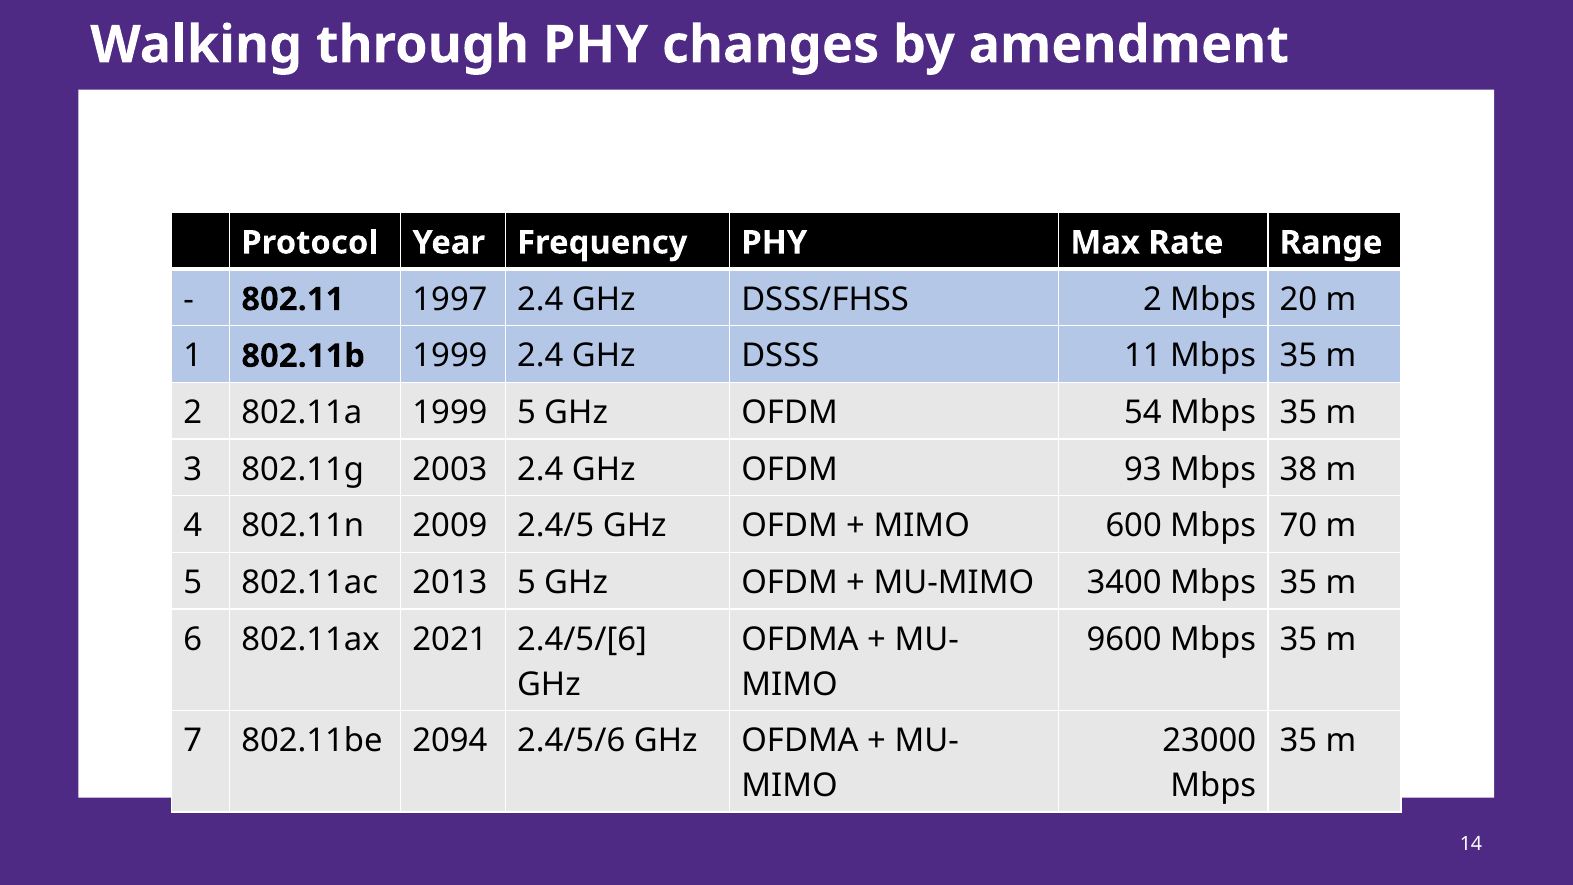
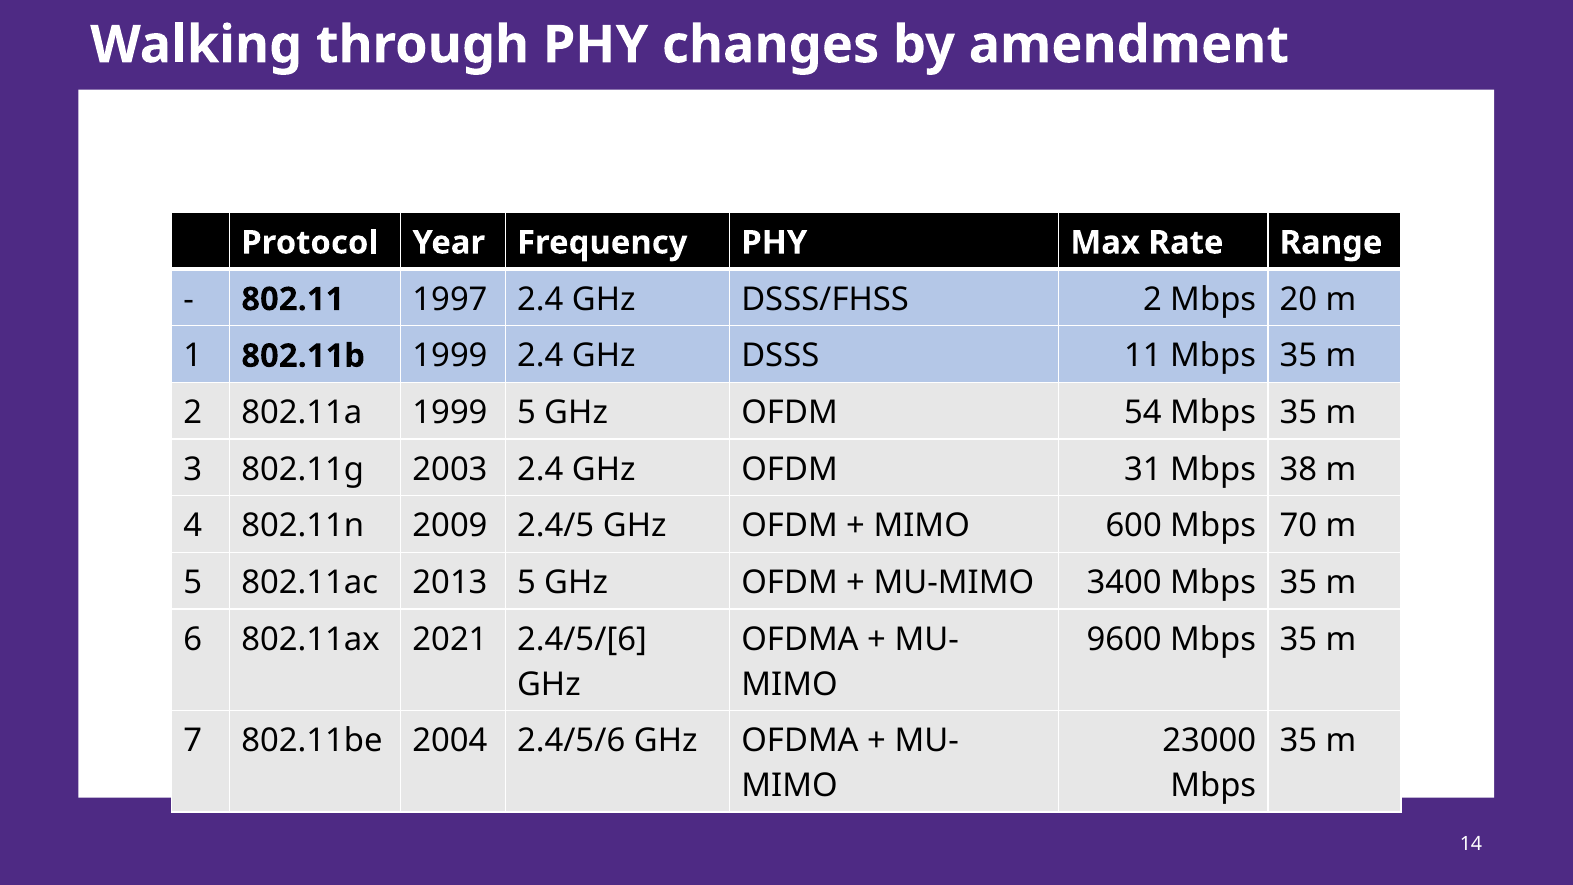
93: 93 -> 31 (1143, 469)
2094: 2094 -> 2004 (450, 741)
